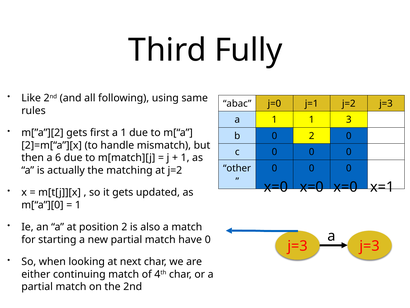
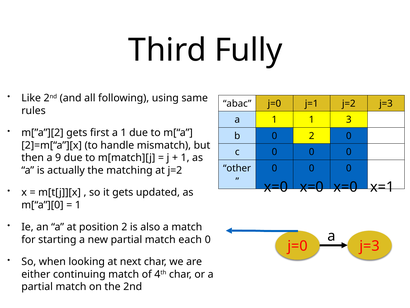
6: 6 -> 9 (58, 158)
have: have -> each (190, 239)
j=3: j=3 -> j=0 (298, 246)
